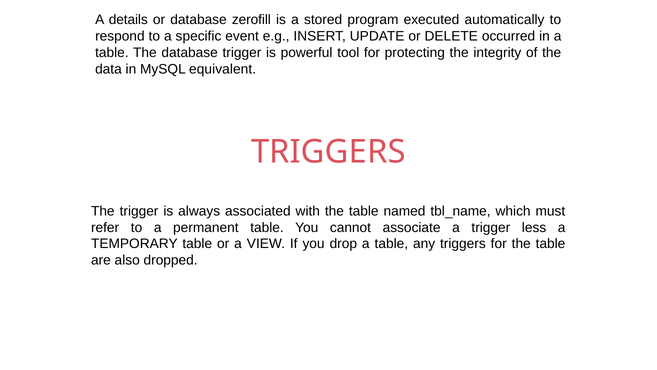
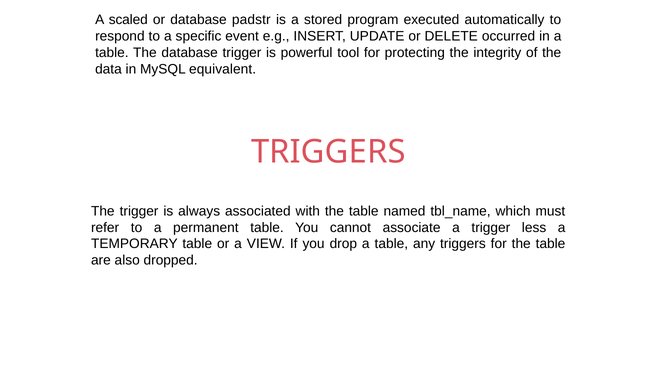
details: details -> scaled (128, 20)
zerofill: zerofill -> padstr (251, 20)
